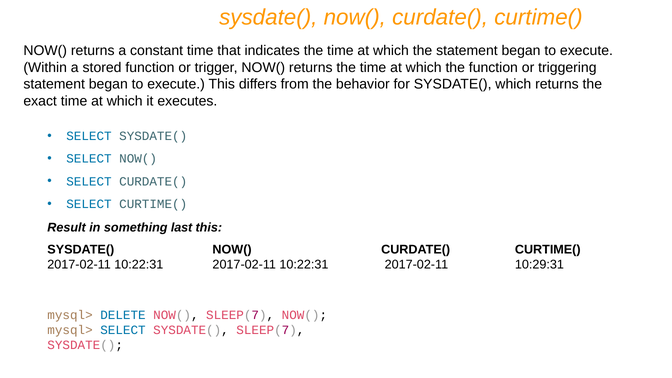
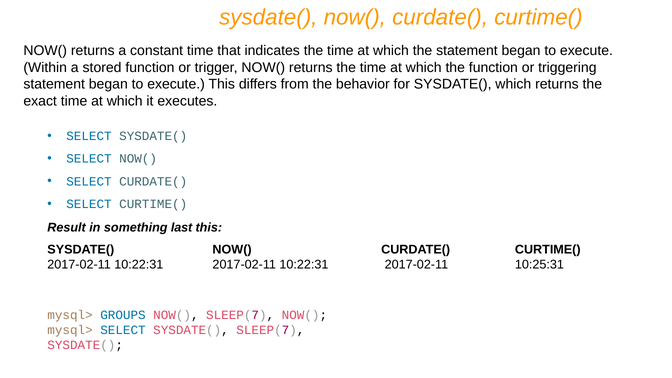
10:29:31: 10:29:31 -> 10:25:31 (539, 265)
DELETE: DELETE -> GROUPS (123, 315)
